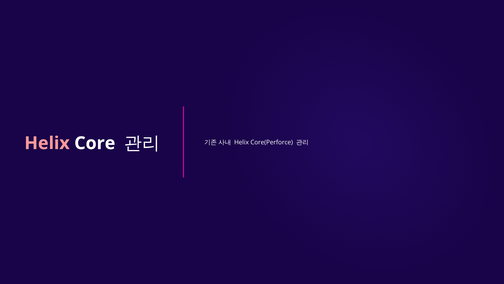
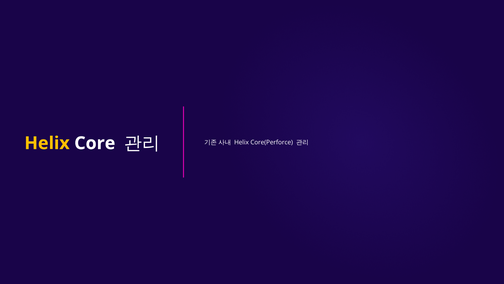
Helix colour: pink -> yellow (47, 143)
